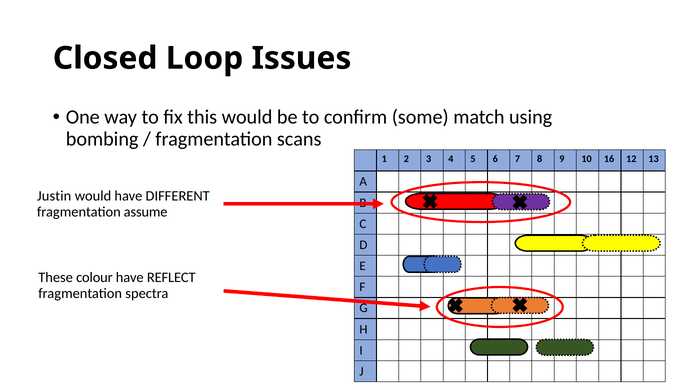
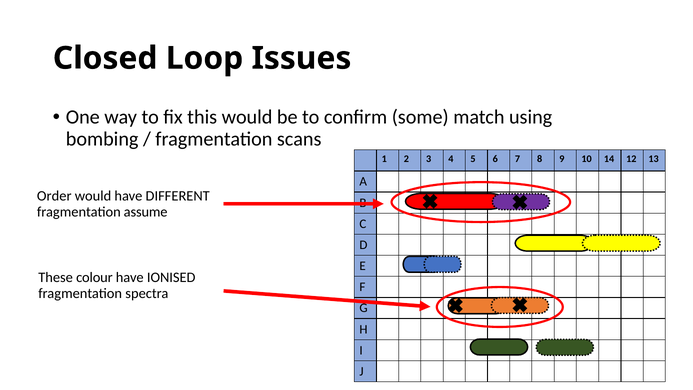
16: 16 -> 14 (609, 159)
Justin: Justin -> Order (54, 196)
REFLECT: REFLECT -> IONISED (171, 277)
